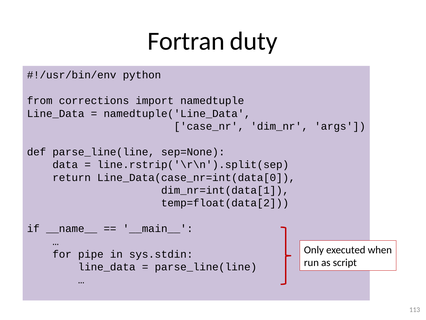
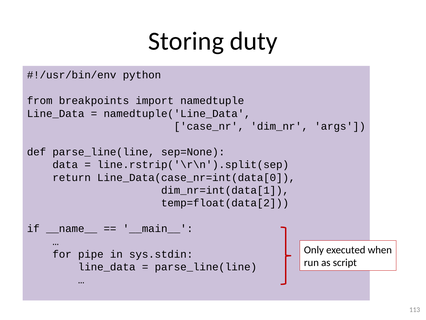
Fortran: Fortran -> Storing (186, 41)
corrections: corrections -> breakpoints (94, 101)
